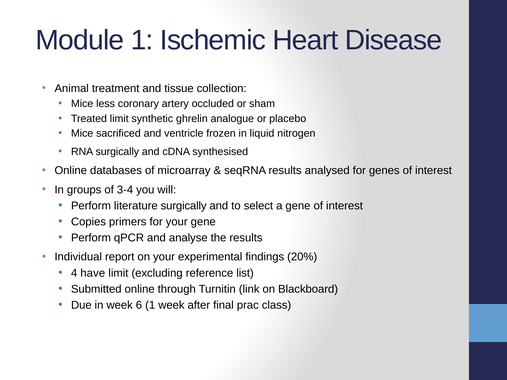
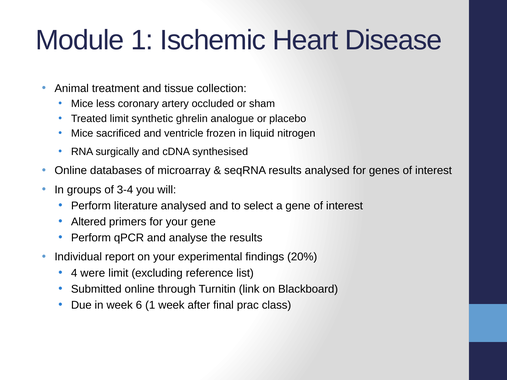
literature surgically: surgically -> analysed (184, 206)
Copies: Copies -> Altered (89, 222)
have: have -> were (93, 273)
